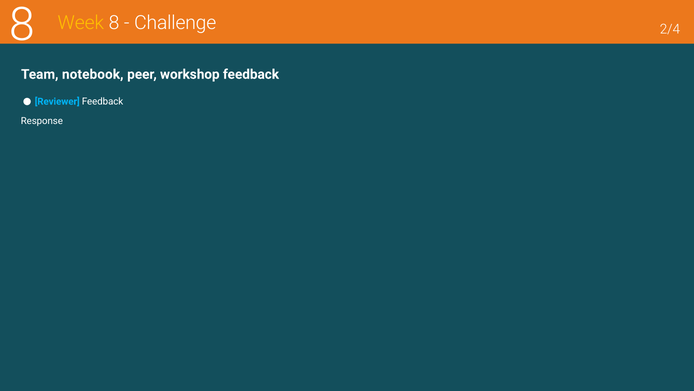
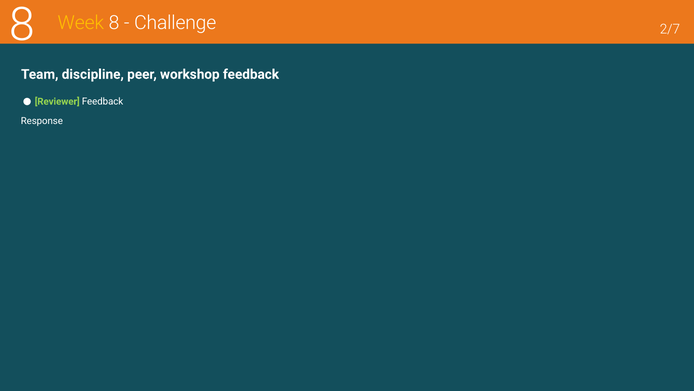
2/4: 2/4 -> 2/7 (670, 29)
notebook: notebook -> discipline (93, 74)
Reviewer colour: light blue -> light green (57, 101)
